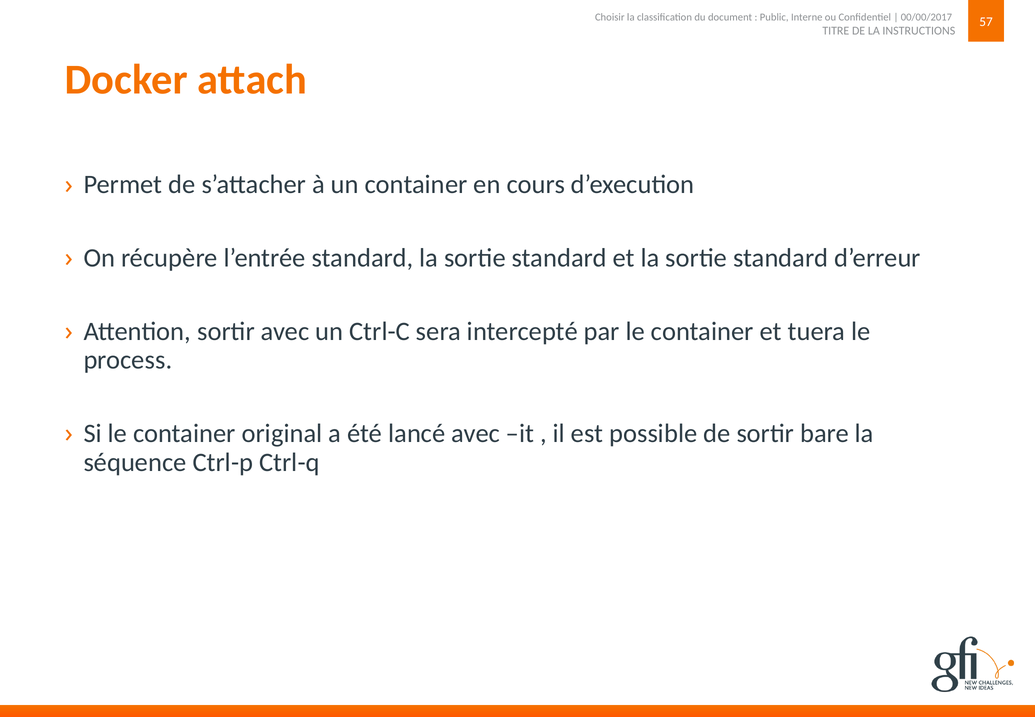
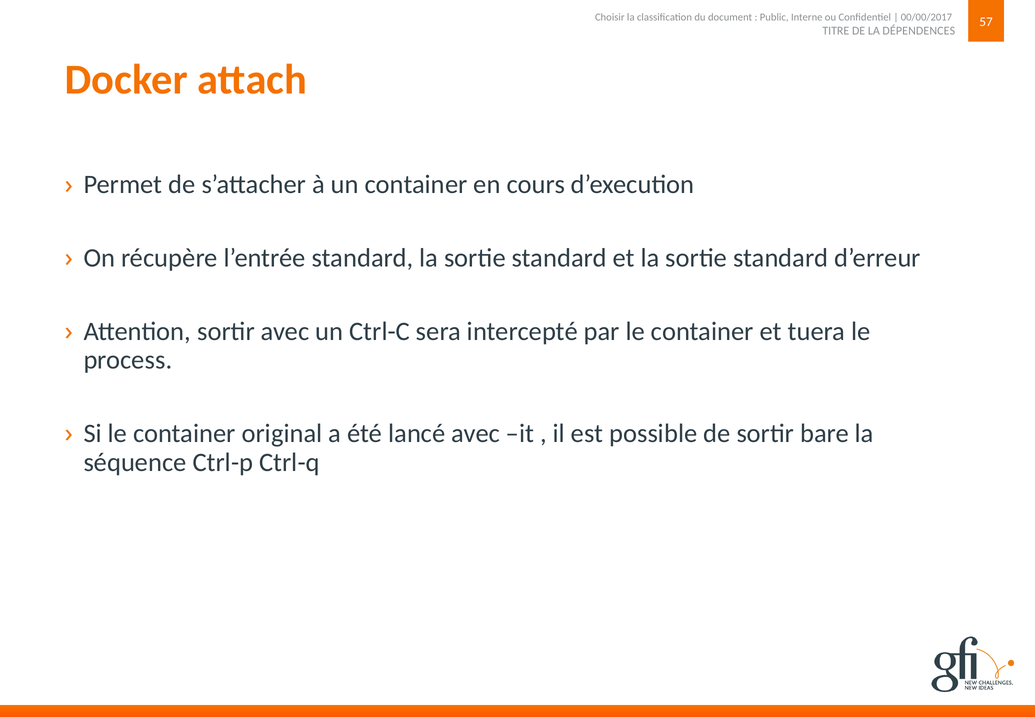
INSTRUCTIONS: INSTRUCTIONS -> DÉPENDENCES (919, 31)
